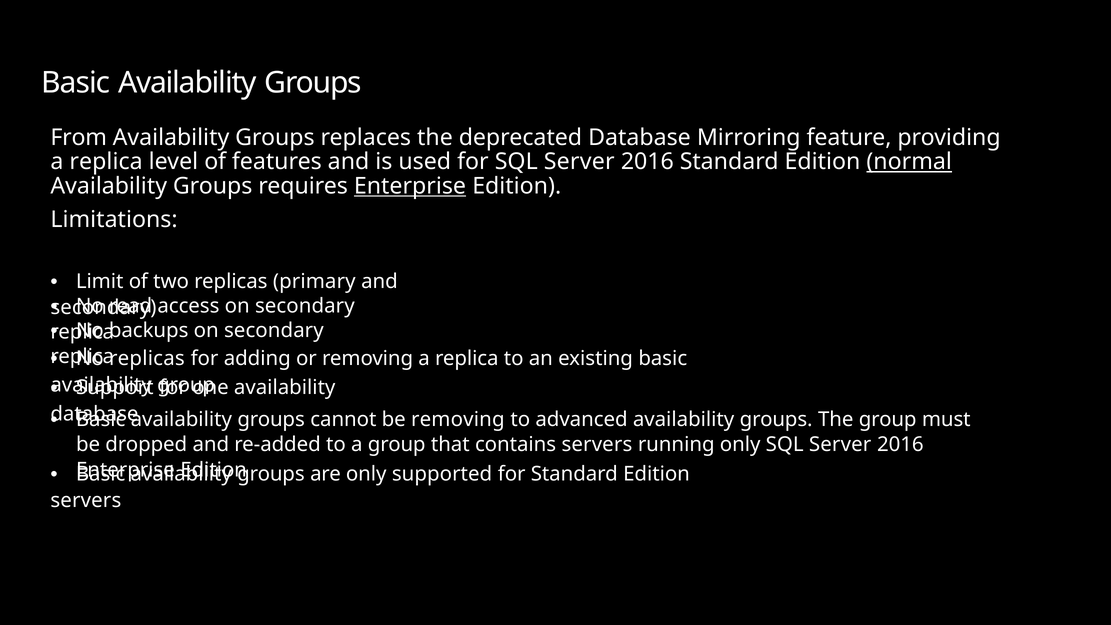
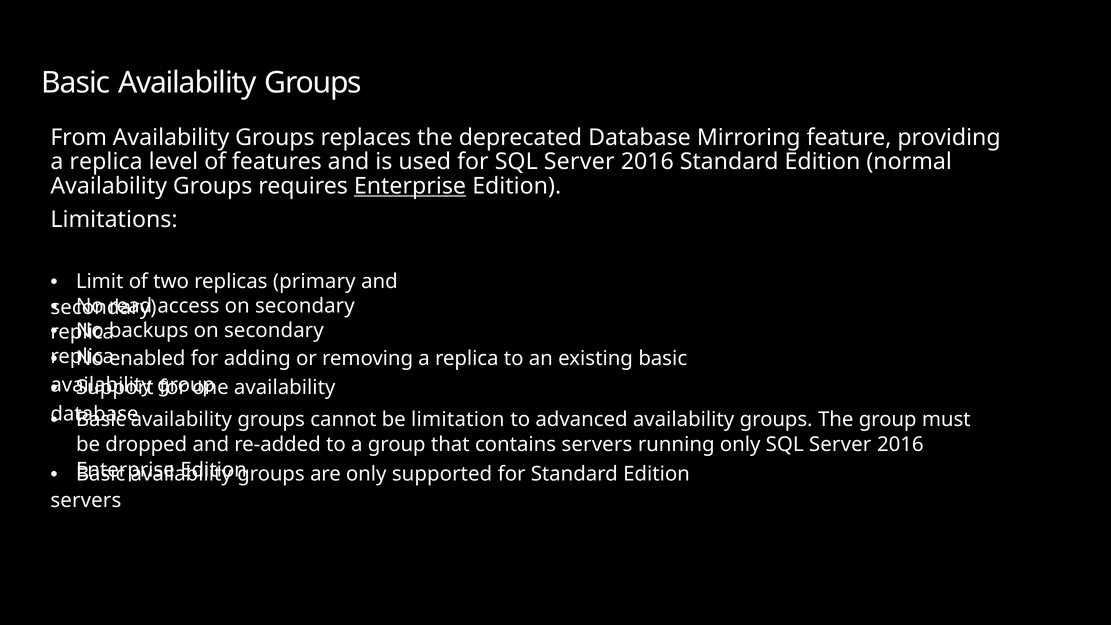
normal underline: present -> none (909, 162)
replicas: replicas -> enabled (147, 358)
be removing: removing -> limitation (458, 419)
